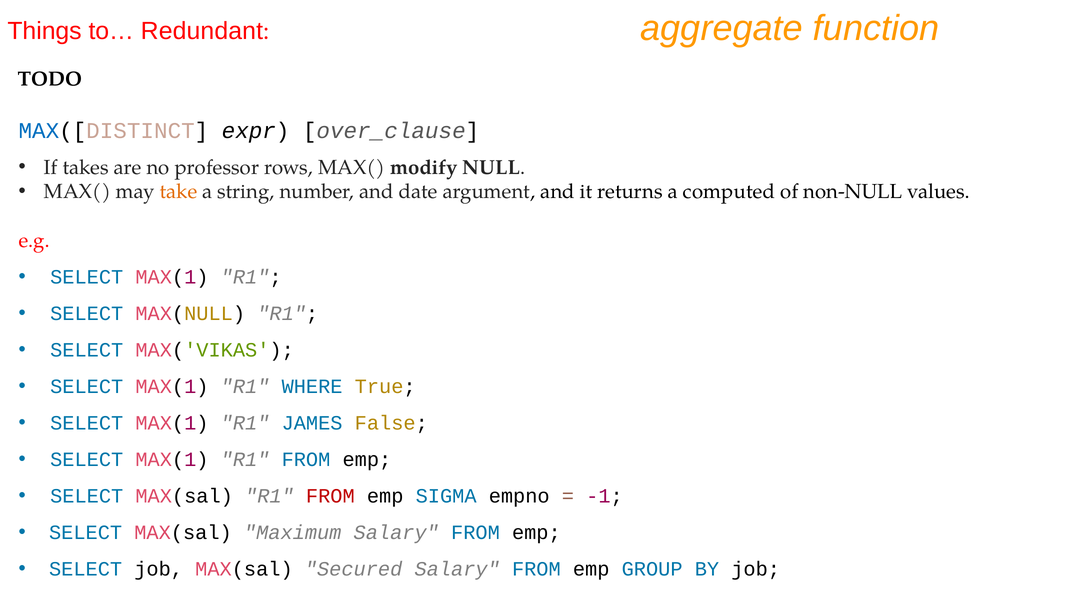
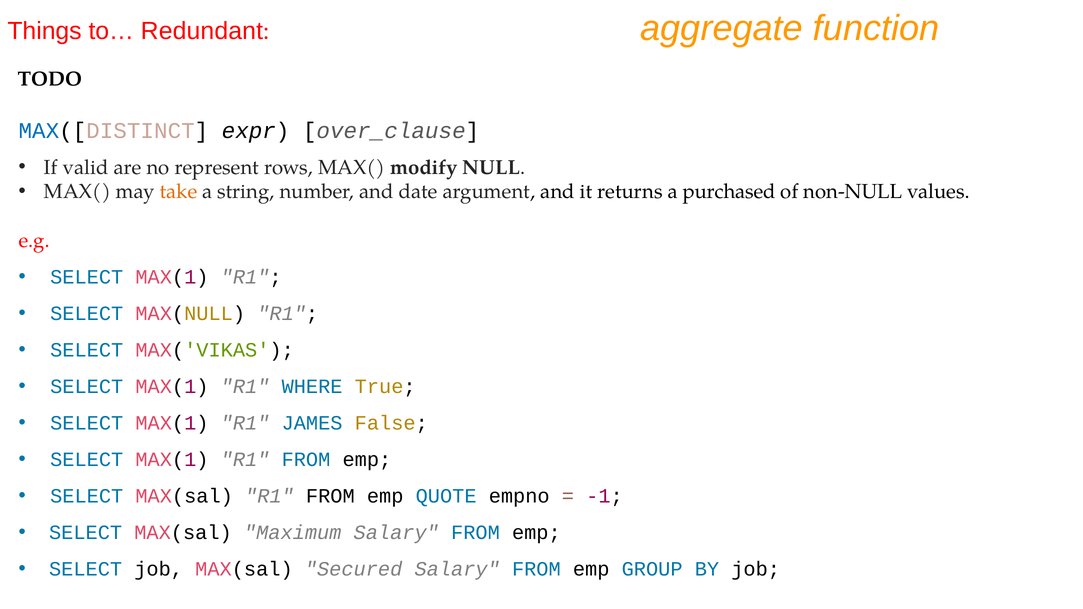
takes: takes -> valid (86, 167)
professor: professor -> represent (217, 167)
computed: computed -> purchased (729, 192)
FROM colour: red -> black (330, 496)
SIGMA: SIGMA -> QUOTE (446, 496)
